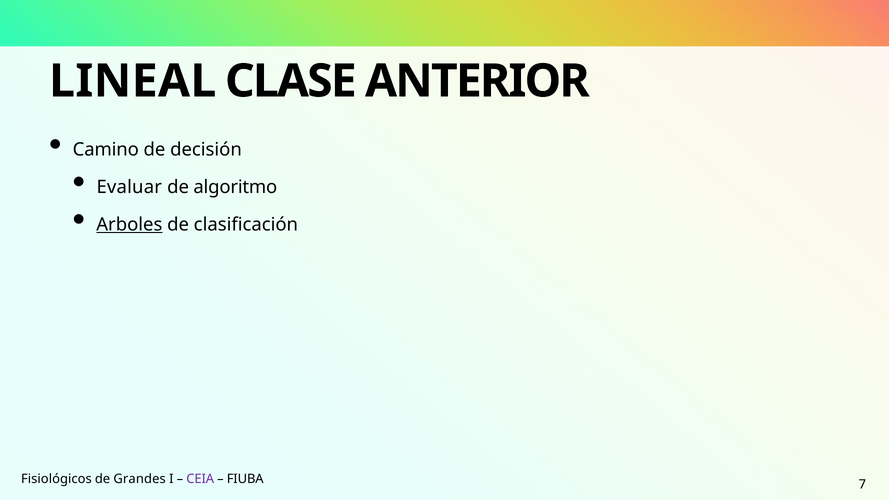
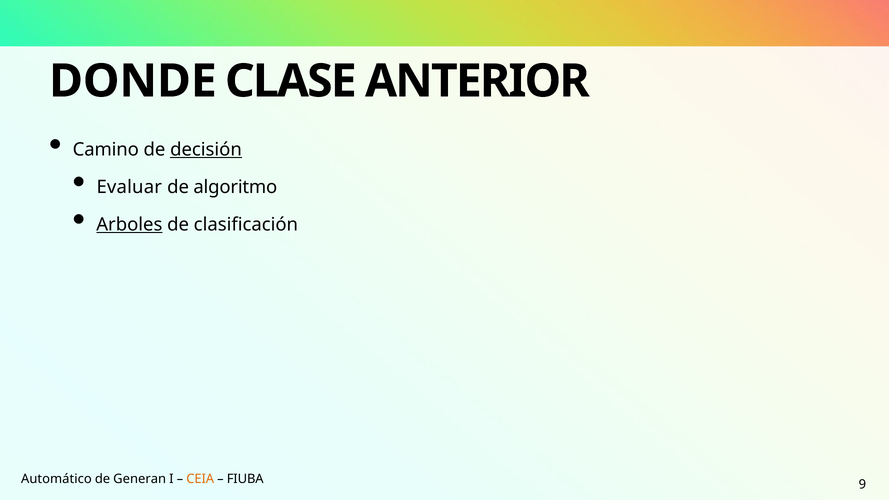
LINEAL: LINEAL -> DONDE (133, 81)
decisión underline: none -> present (206, 150)
Fisiológicos: Fisiológicos -> Automático (56, 479)
Grandes: Grandes -> Generan (140, 479)
CEIA colour: purple -> orange (200, 479)
7: 7 -> 9 (862, 485)
